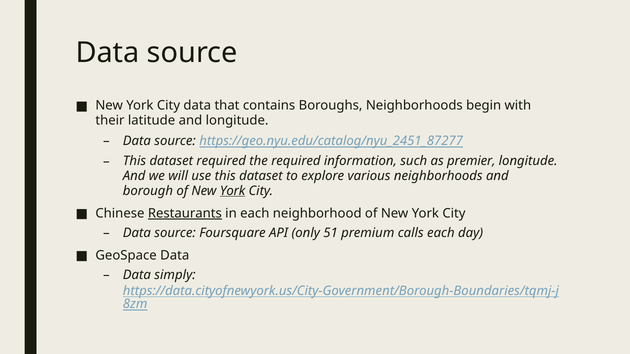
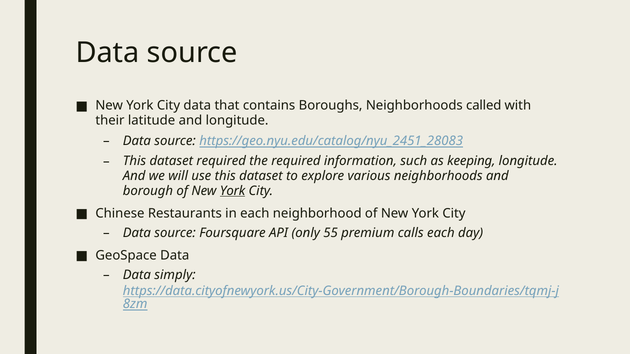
begin: begin -> called (484, 106)
https://geo.nyu.edu/catalog/nyu_2451_87277: https://geo.nyu.edu/catalog/nyu_2451_87277 -> https://geo.nyu.edu/catalog/nyu_2451_28083 (331, 141)
premier: premier -> keeping (471, 161)
Restaurants underline: present -> none (185, 214)
51: 51 -> 55 (331, 233)
